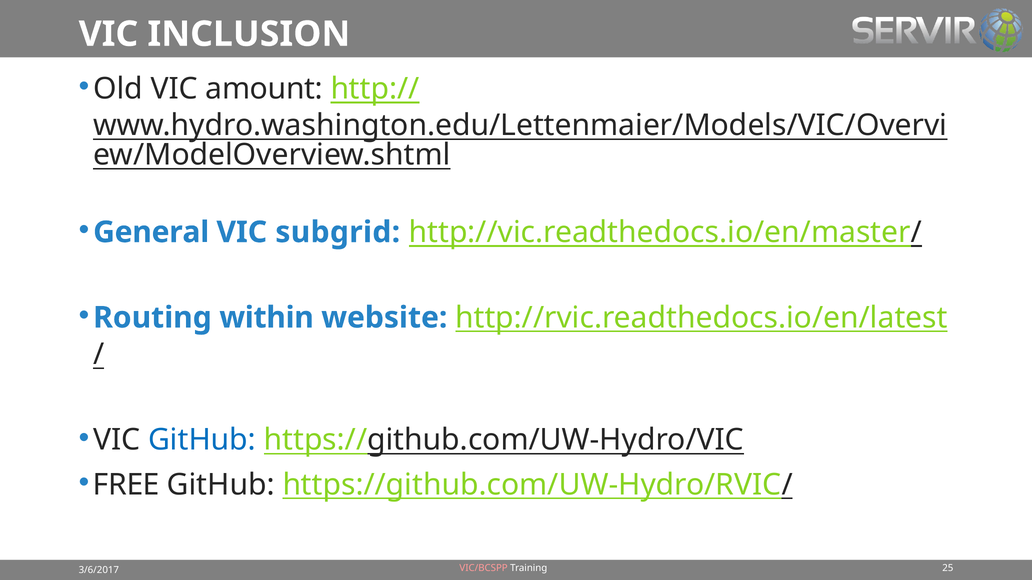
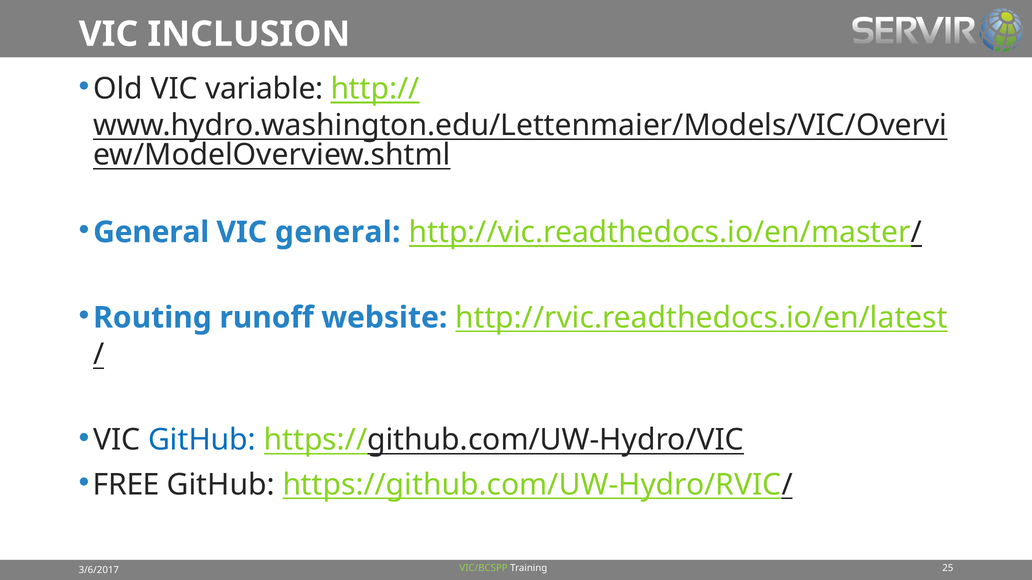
amount: amount -> variable (264, 89)
VIC subgrid: subgrid -> general (338, 232)
within: within -> runoff (267, 318)
VIC/BCSPP colour: pink -> light green (484, 569)
